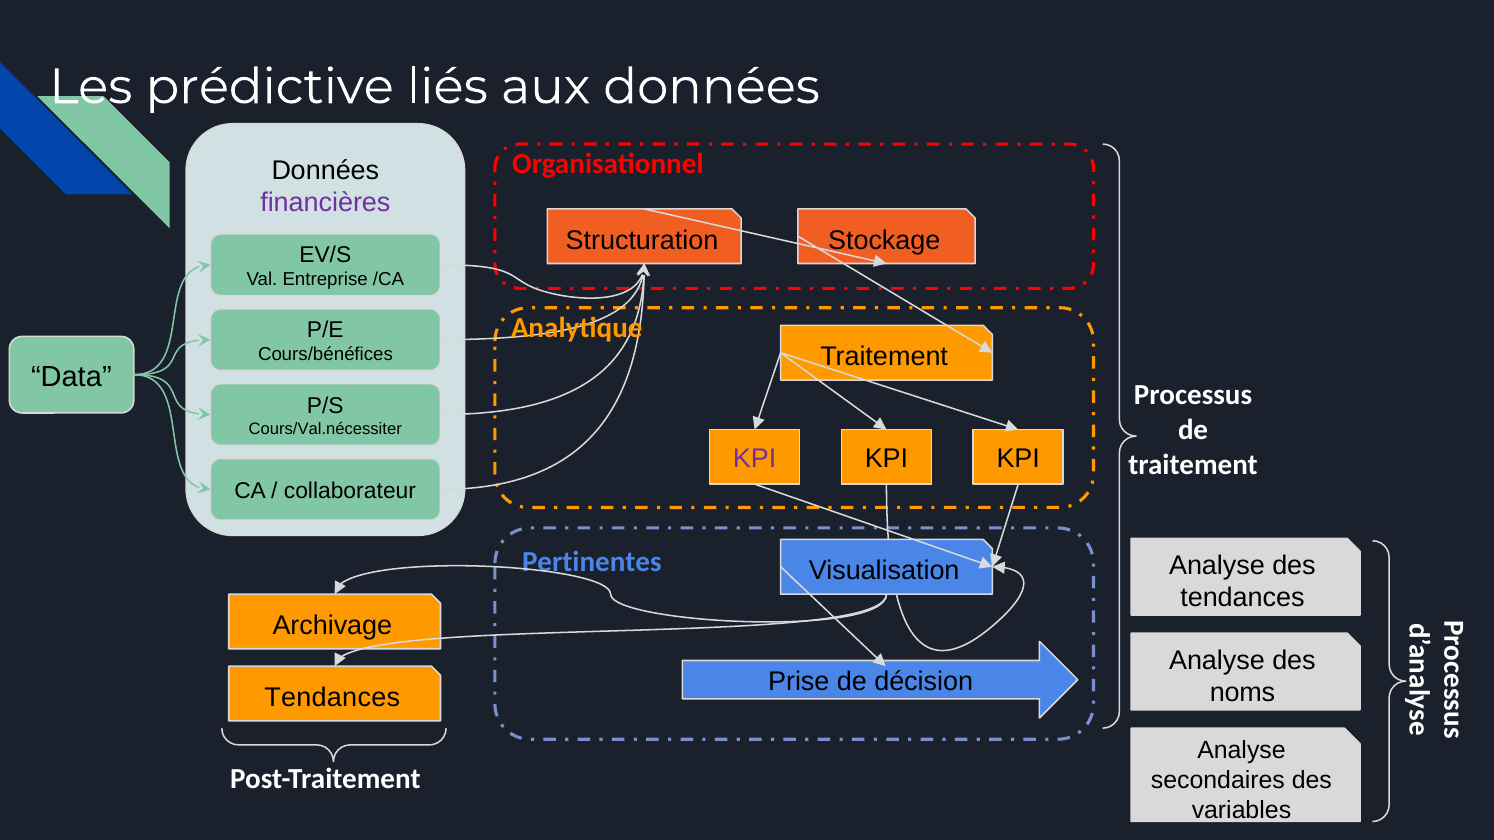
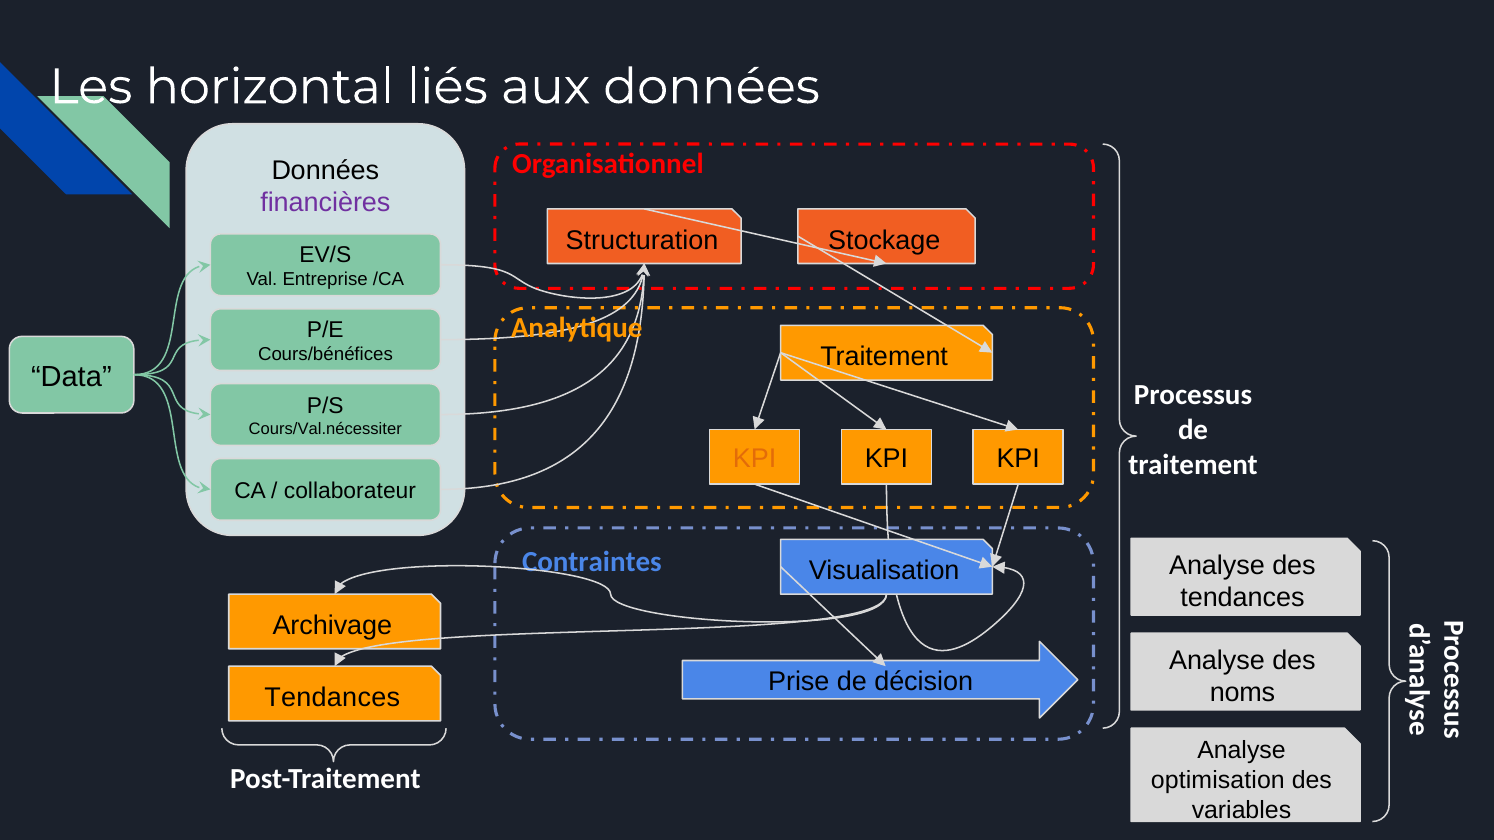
prédictive: prédictive -> horizontal (270, 87)
KPI colour: purple -> orange (755, 459)
Pertinentes: Pertinentes -> Contraintes (592, 563)
secondaires: secondaires -> optimisation (1218, 781)
